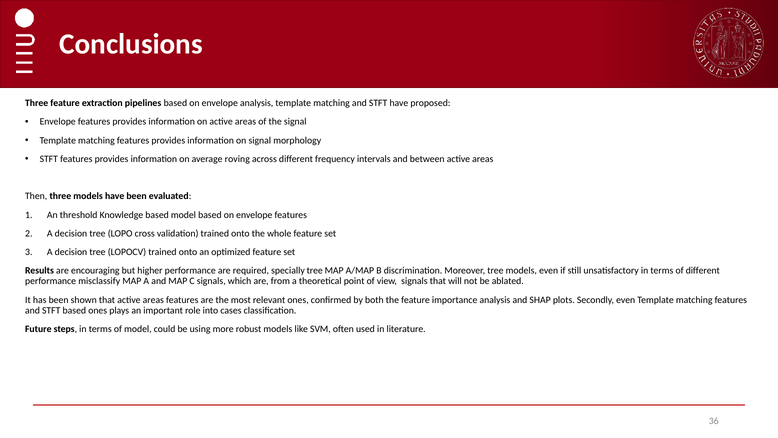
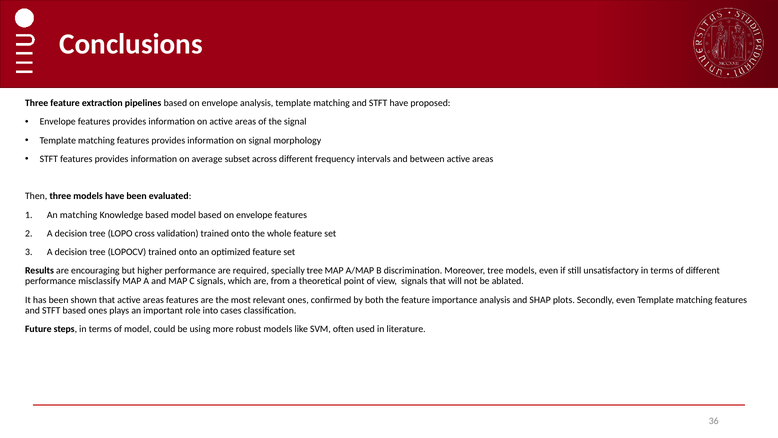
roving: roving -> subset (237, 159)
An threshold: threshold -> matching (79, 215)
